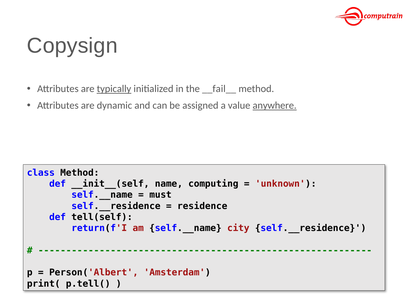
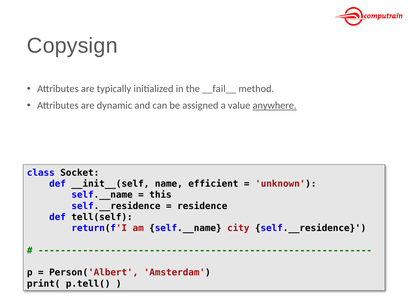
typically underline: present -> none (114, 89)
class Method: Method -> Socket (80, 173)
computing: computing -> efficient (213, 184)
must: must -> this (161, 195)
